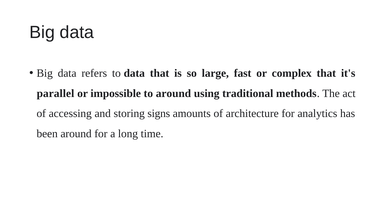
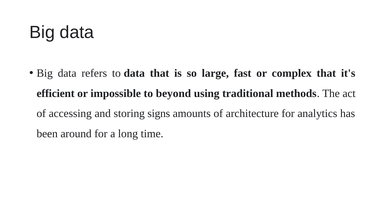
parallel: parallel -> efficient (56, 94)
to around: around -> beyond (173, 94)
